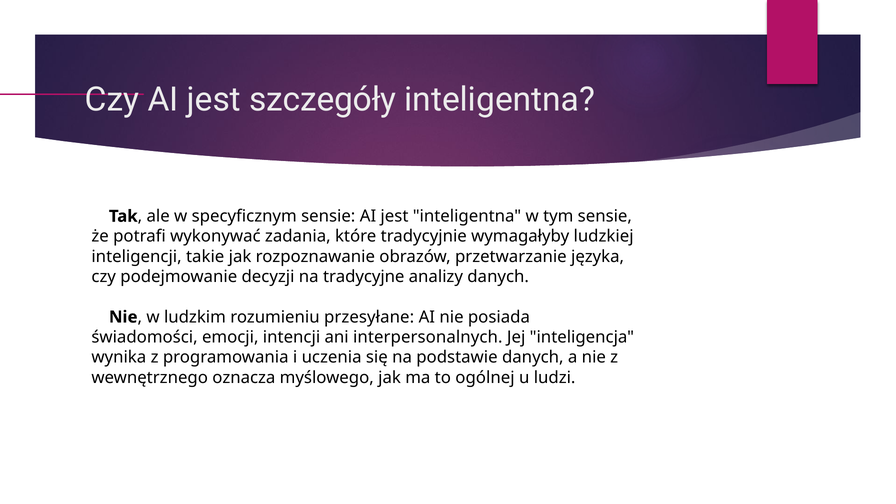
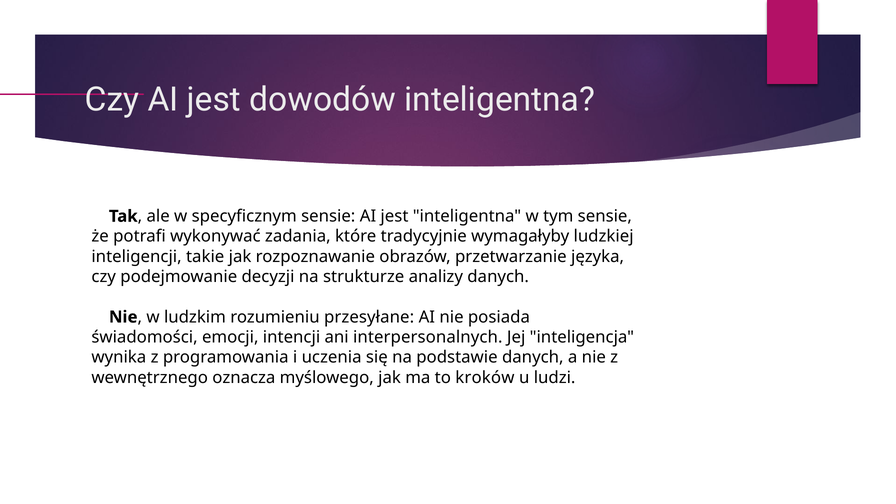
szczegóły: szczegóły -> dowodów (323, 100)
tradycyjne: tradycyjne -> strukturze (364, 277)
ogólnej: ogólnej -> kroków (485, 378)
